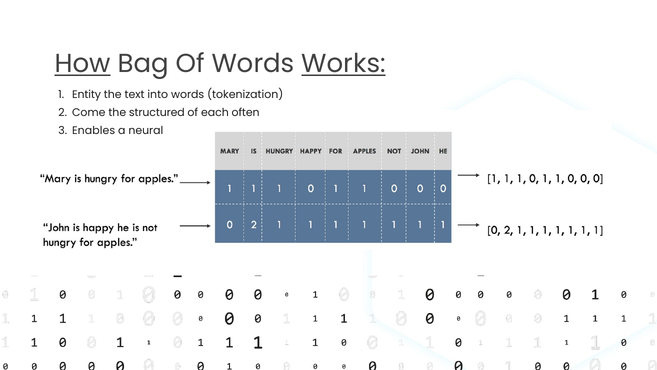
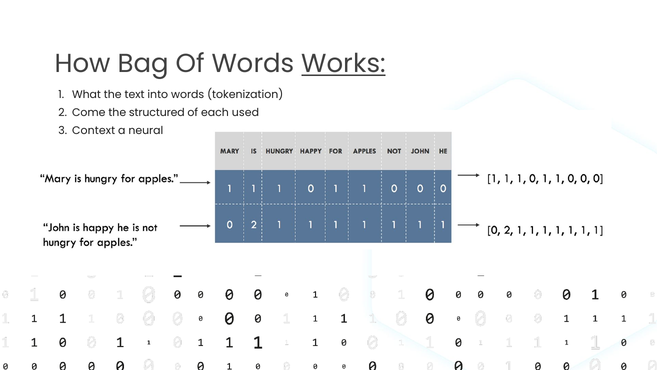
How underline: present -> none (83, 64)
Entity: Entity -> What (86, 94)
often: often -> used (245, 112)
Enables: Enables -> Context (94, 131)
